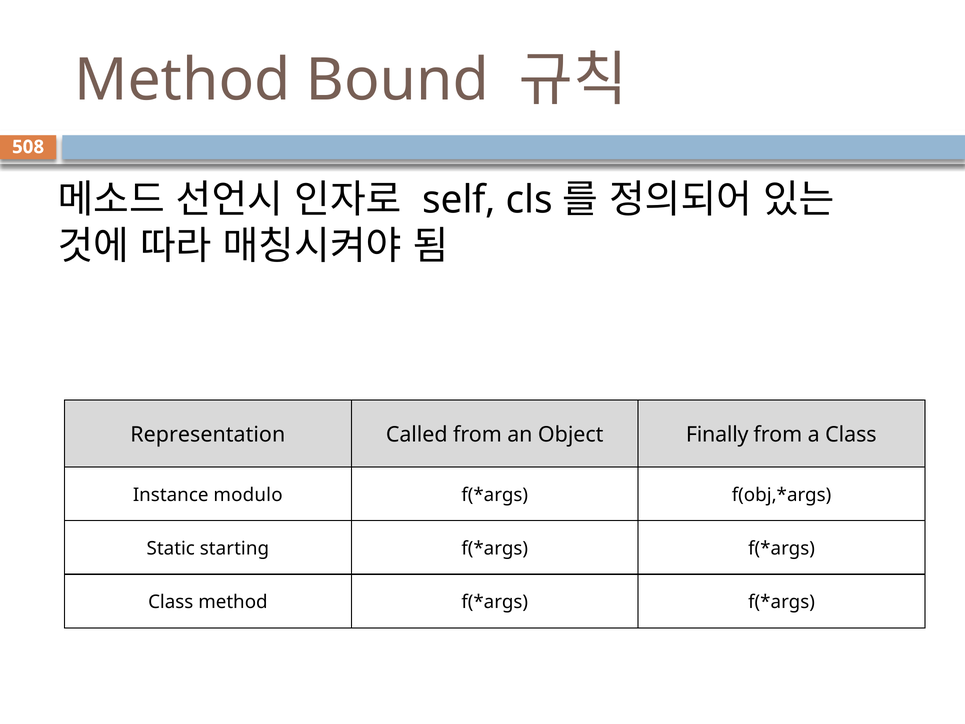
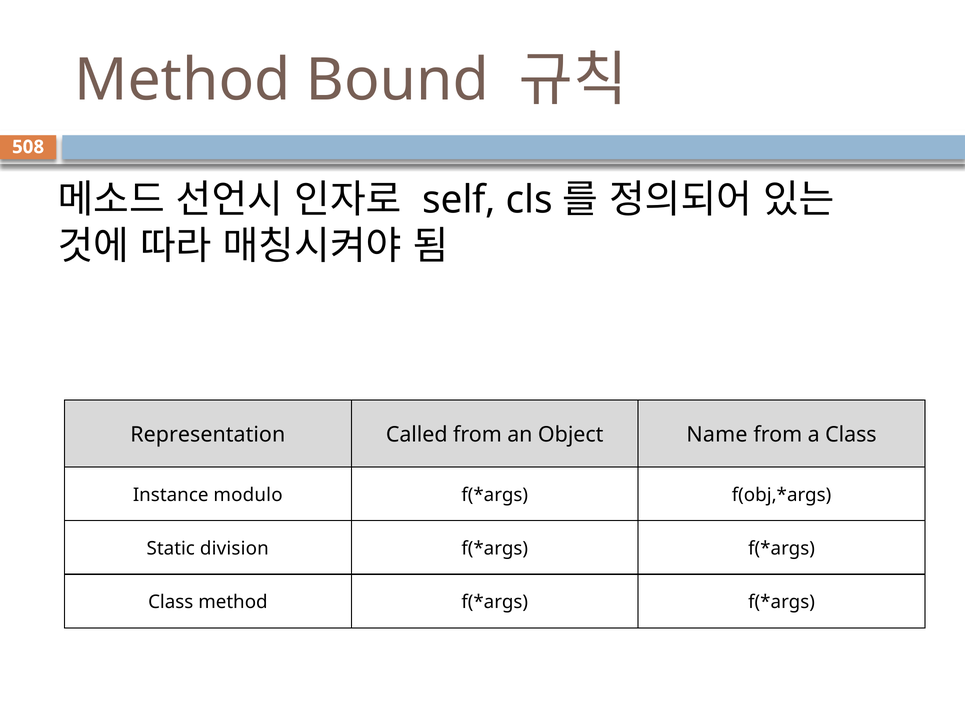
Finally: Finally -> Name (717, 435)
starting: starting -> division (234, 548)
